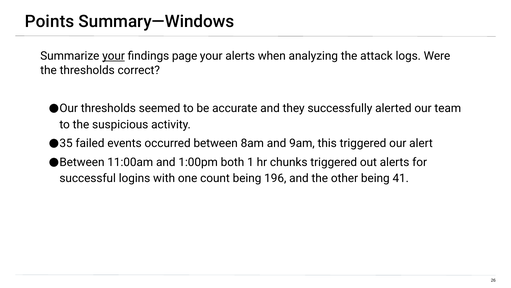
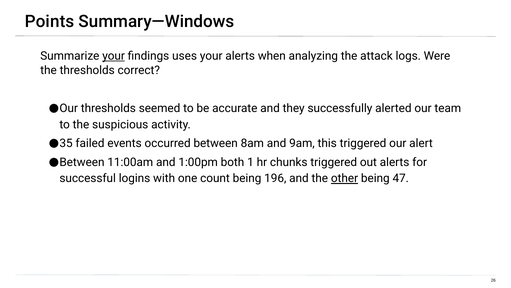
page: page -> uses (185, 56)
other underline: none -> present (344, 178)
41: 41 -> 47 (401, 178)
